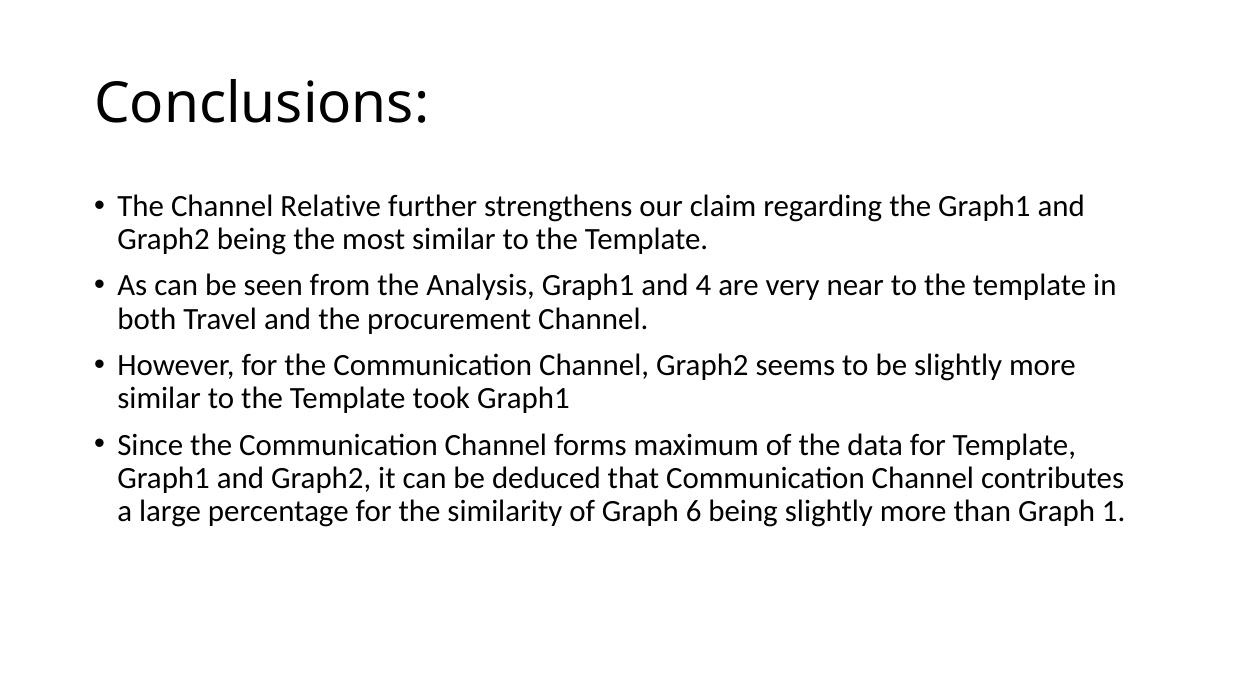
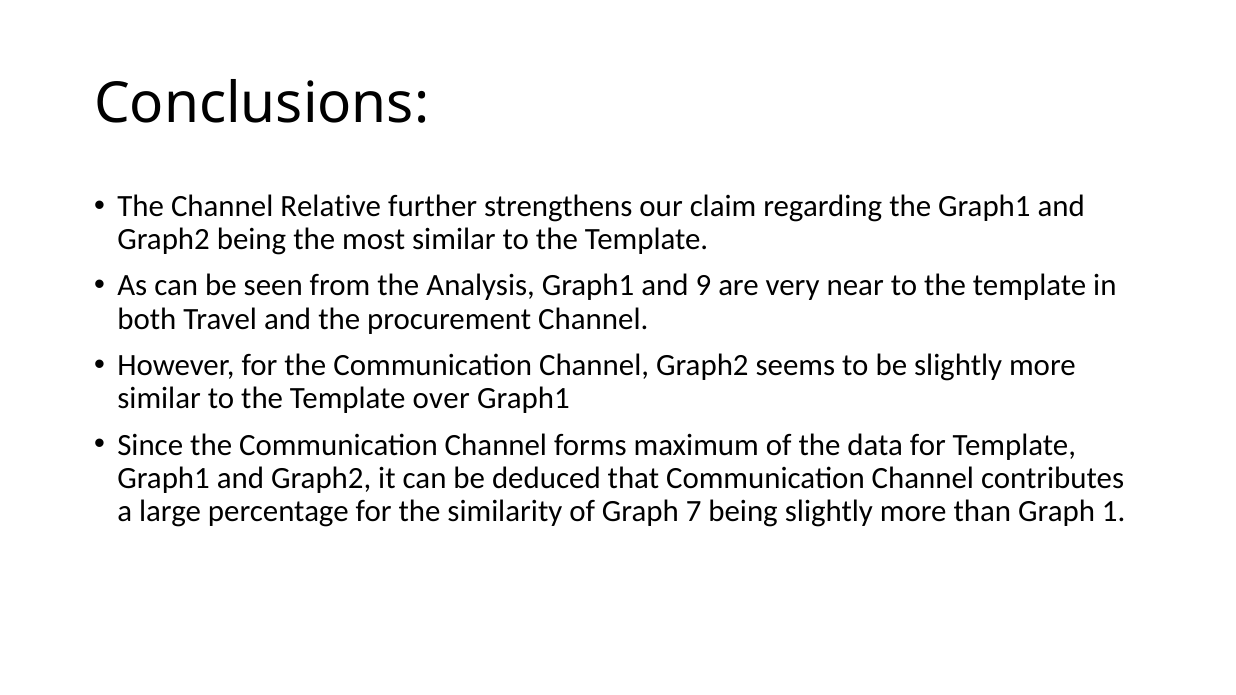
4: 4 -> 9 (703, 286)
took: took -> over (441, 399)
6: 6 -> 7 (694, 512)
